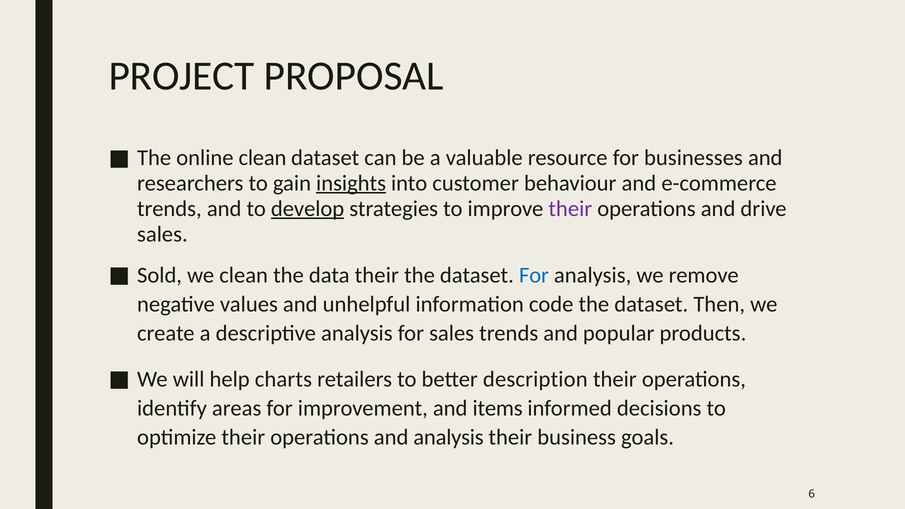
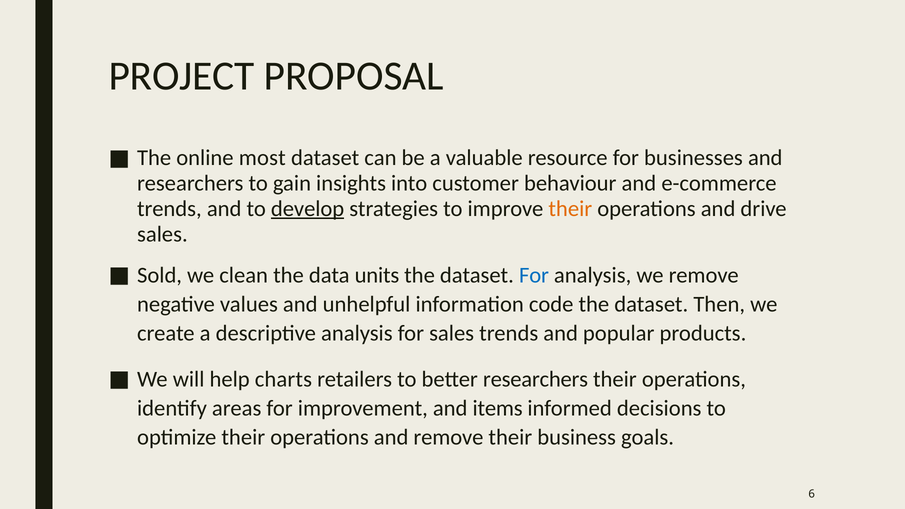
online clean: clean -> most (262, 158)
insights underline: present -> none (351, 183)
their colour: purple -> orange (570, 209)
data their: their -> units (377, 275)
better description: description -> researchers (536, 379)
and analysis: analysis -> remove (448, 437)
